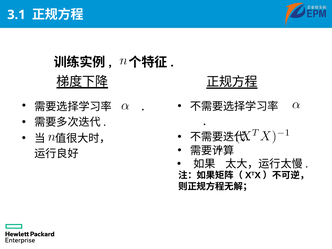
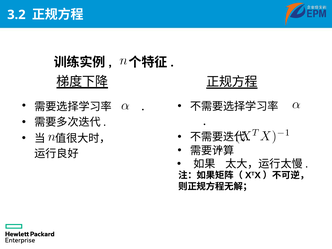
3.1: 3.1 -> 3.2 (16, 15)
